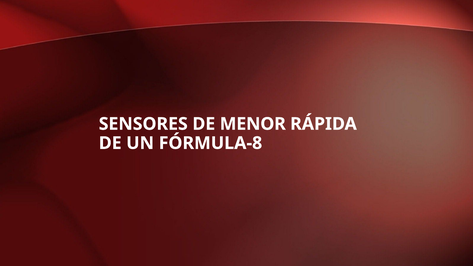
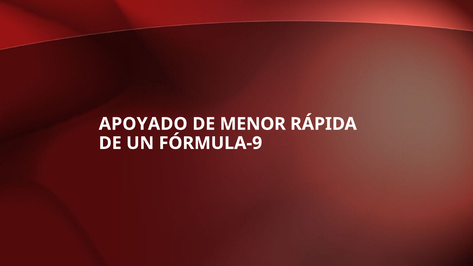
SENSORES: SENSORES -> APOYADO (143, 124)
FÓRMULA-8: FÓRMULA-8 -> FÓRMULA-9 (210, 143)
